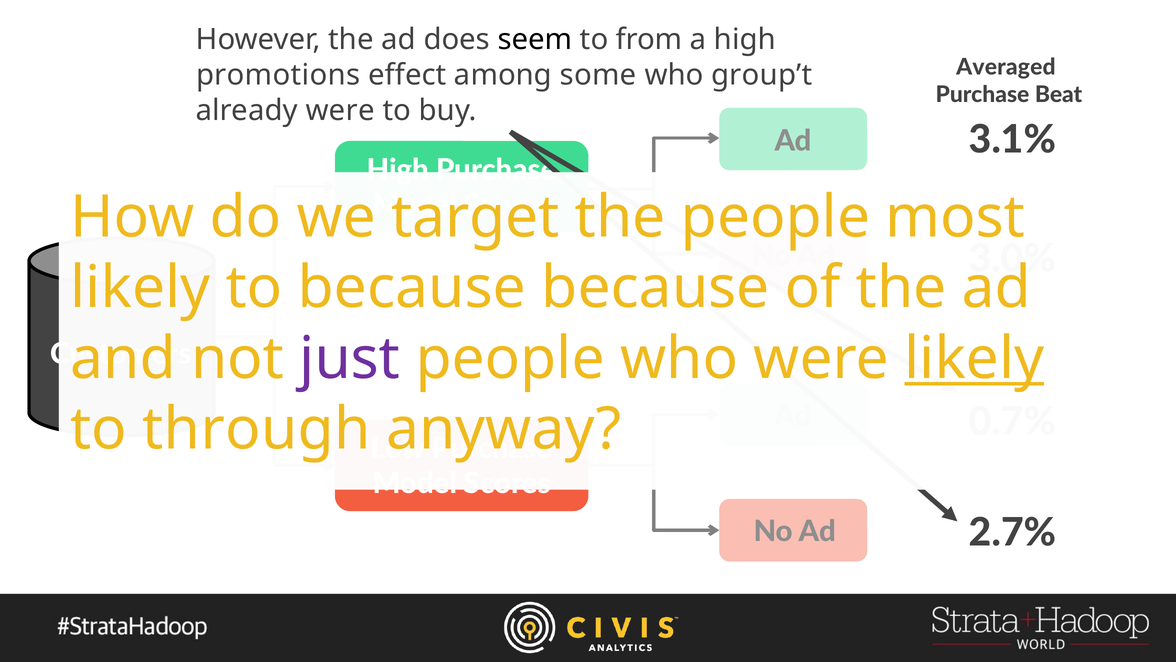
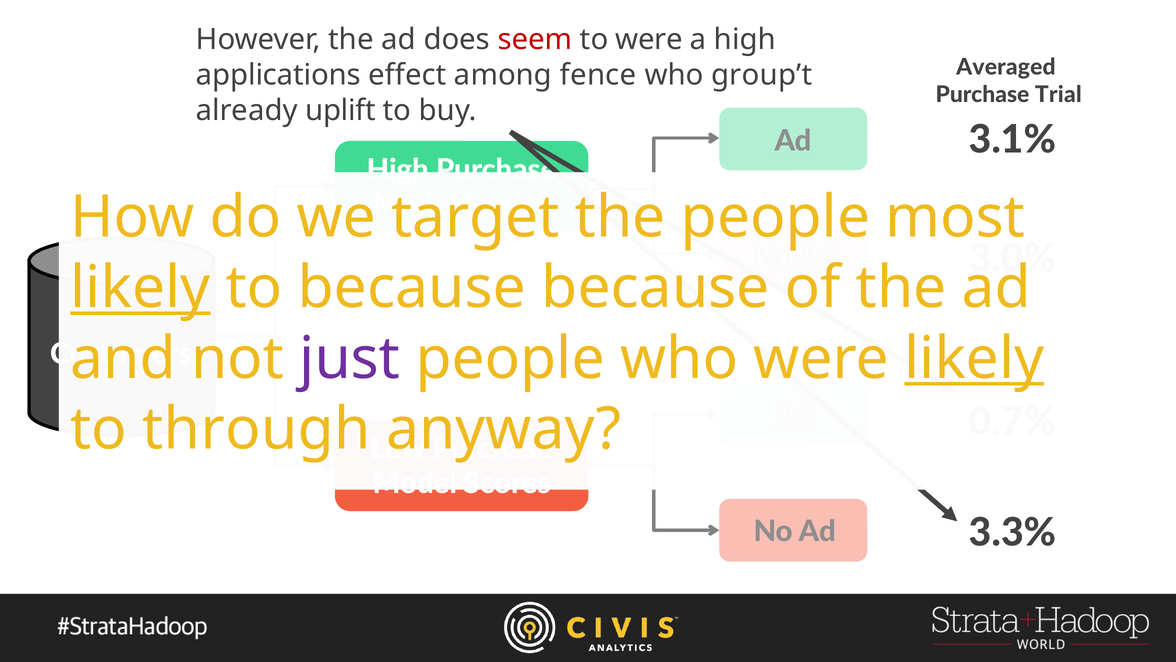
seem colour: black -> red (535, 40)
to from: from -> were (649, 40)
promotions: promotions -> applications (278, 75)
some: some -> fence (598, 75)
Beat: Beat -> Trial (1058, 95)
already were: were -> uplift (340, 110)
likely underline: none -> present (140, 288)
2.7%: 2.7% -> 3.3% (1013, 532)
